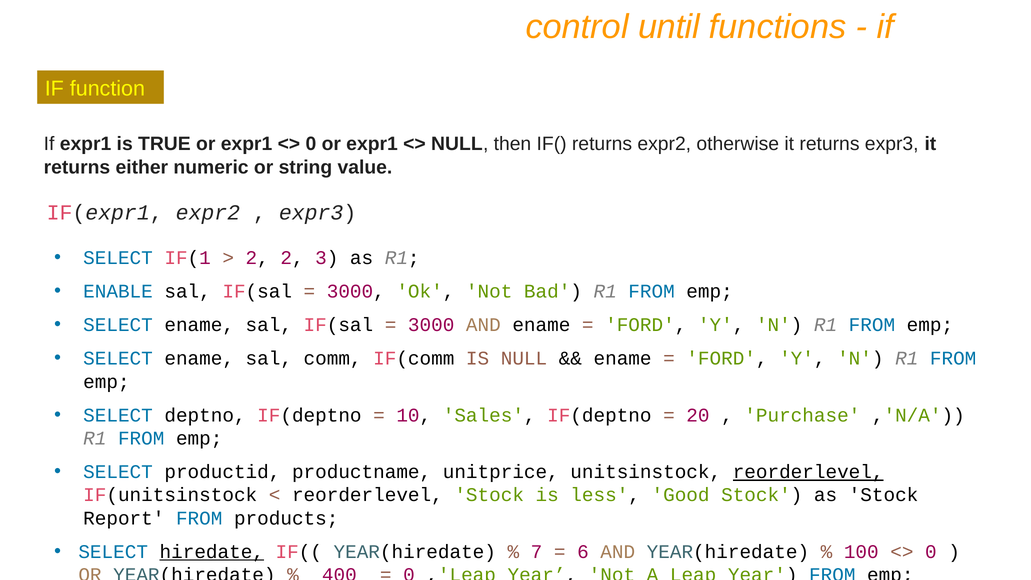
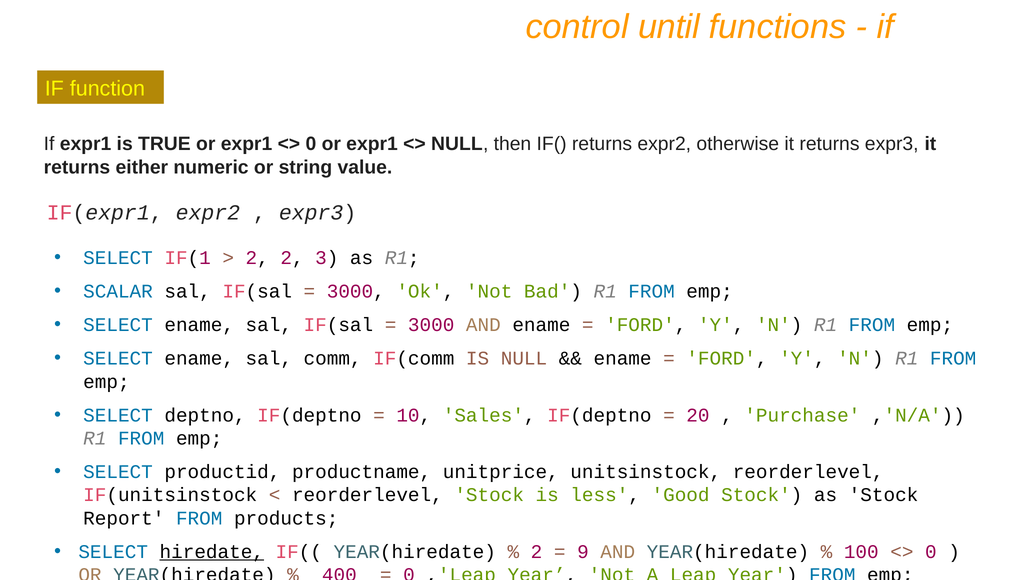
ENABLE: ENABLE -> SCALAR (118, 291)
reorderlevel underline: present -> none (808, 472)
7: 7 -> 2 (537, 552)
6: 6 -> 9 (583, 552)
